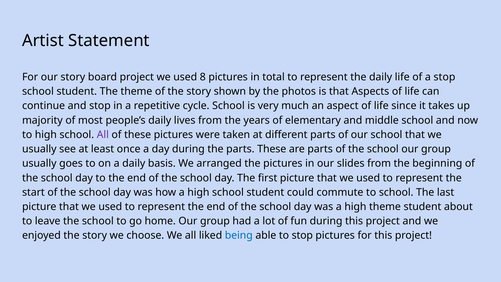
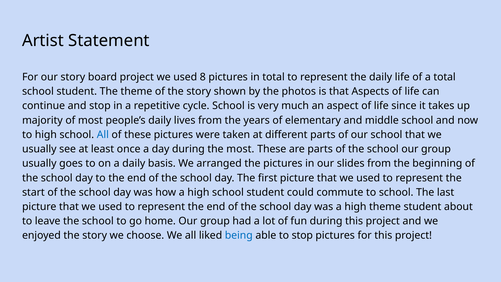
a stop: stop -> total (445, 77)
All colour: purple -> blue (103, 135)
the parts: parts -> most (240, 149)
